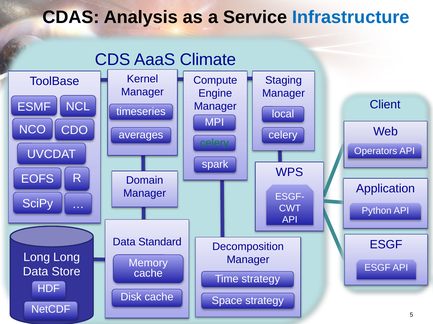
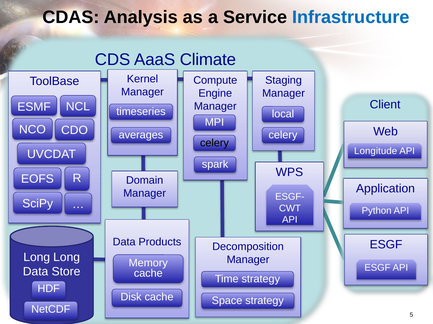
celery colour: green -> black (214, 143)
Operators: Operators -> Longitude (376, 151)
Standard: Standard -> Products (160, 243)
